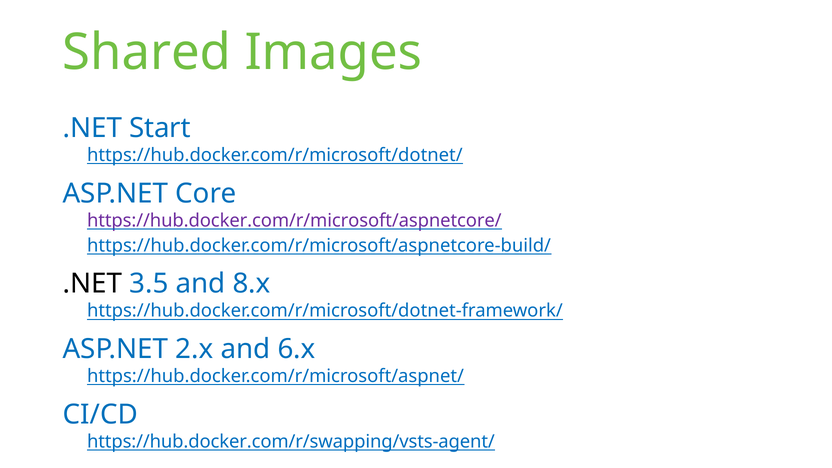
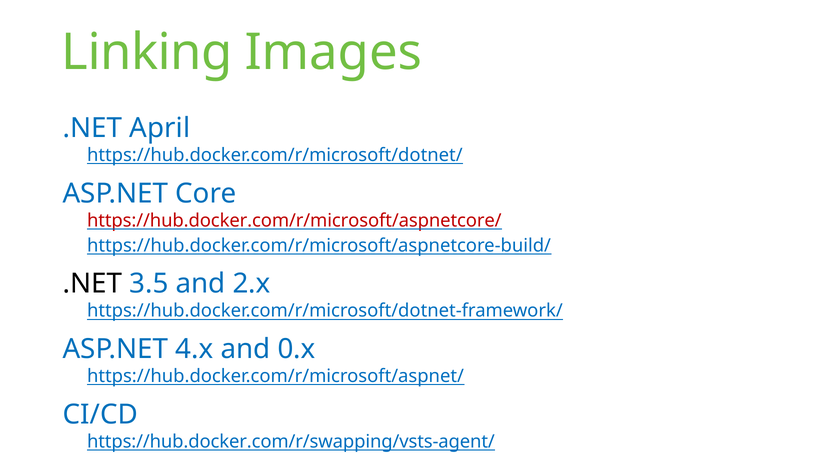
Shared: Shared -> Linking (147, 52)
Start: Start -> April (160, 128)
https://hub.docker.com/r/microsoft/aspnetcore/ colour: purple -> red (294, 220)
8.x: 8.x -> 2.x (252, 284)
2.x: 2.x -> 4.x (194, 349)
6.x: 6.x -> 0.x (297, 349)
